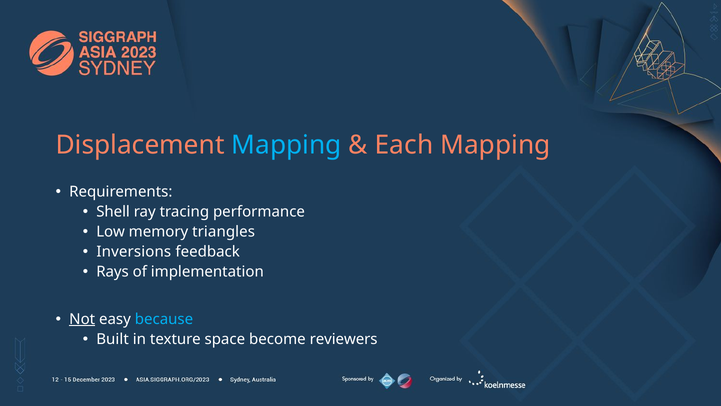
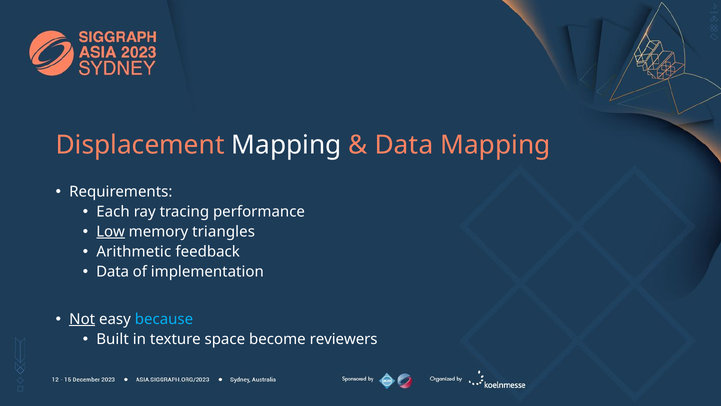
Mapping colour: light blue -> white (286, 145)
Each: Each -> Data (404, 145)
Shell: Shell -> Each (113, 211)
Low underline: none -> present (111, 231)
Inversions: Inversions -> Arithmetic (134, 251)
Rays: Rays -> Data (113, 271)
